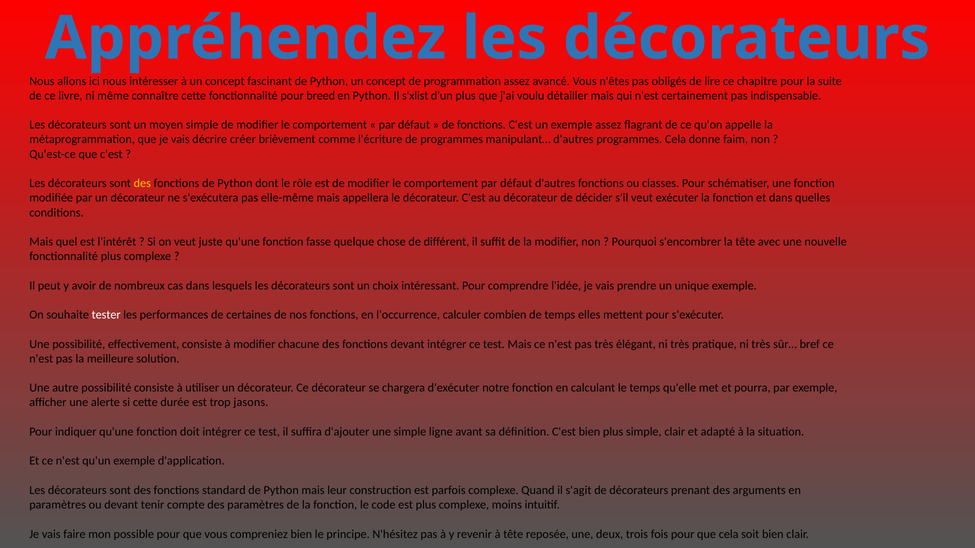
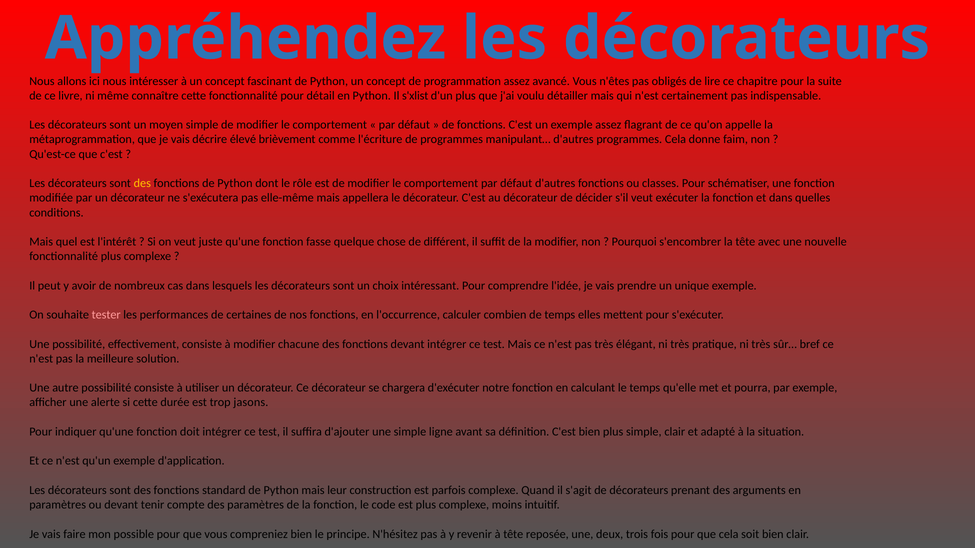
breed: breed -> détail (321, 96)
créer: créer -> élevé (243, 140)
tester colour: white -> pink (106, 315)
